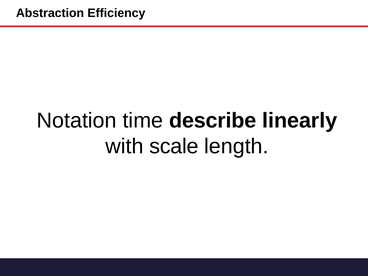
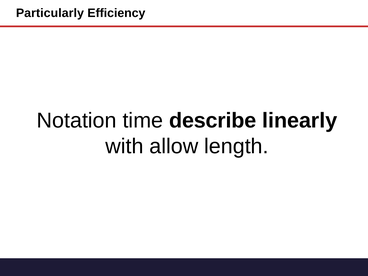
Abstraction: Abstraction -> Particularly (50, 13)
scale: scale -> allow (174, 146)
